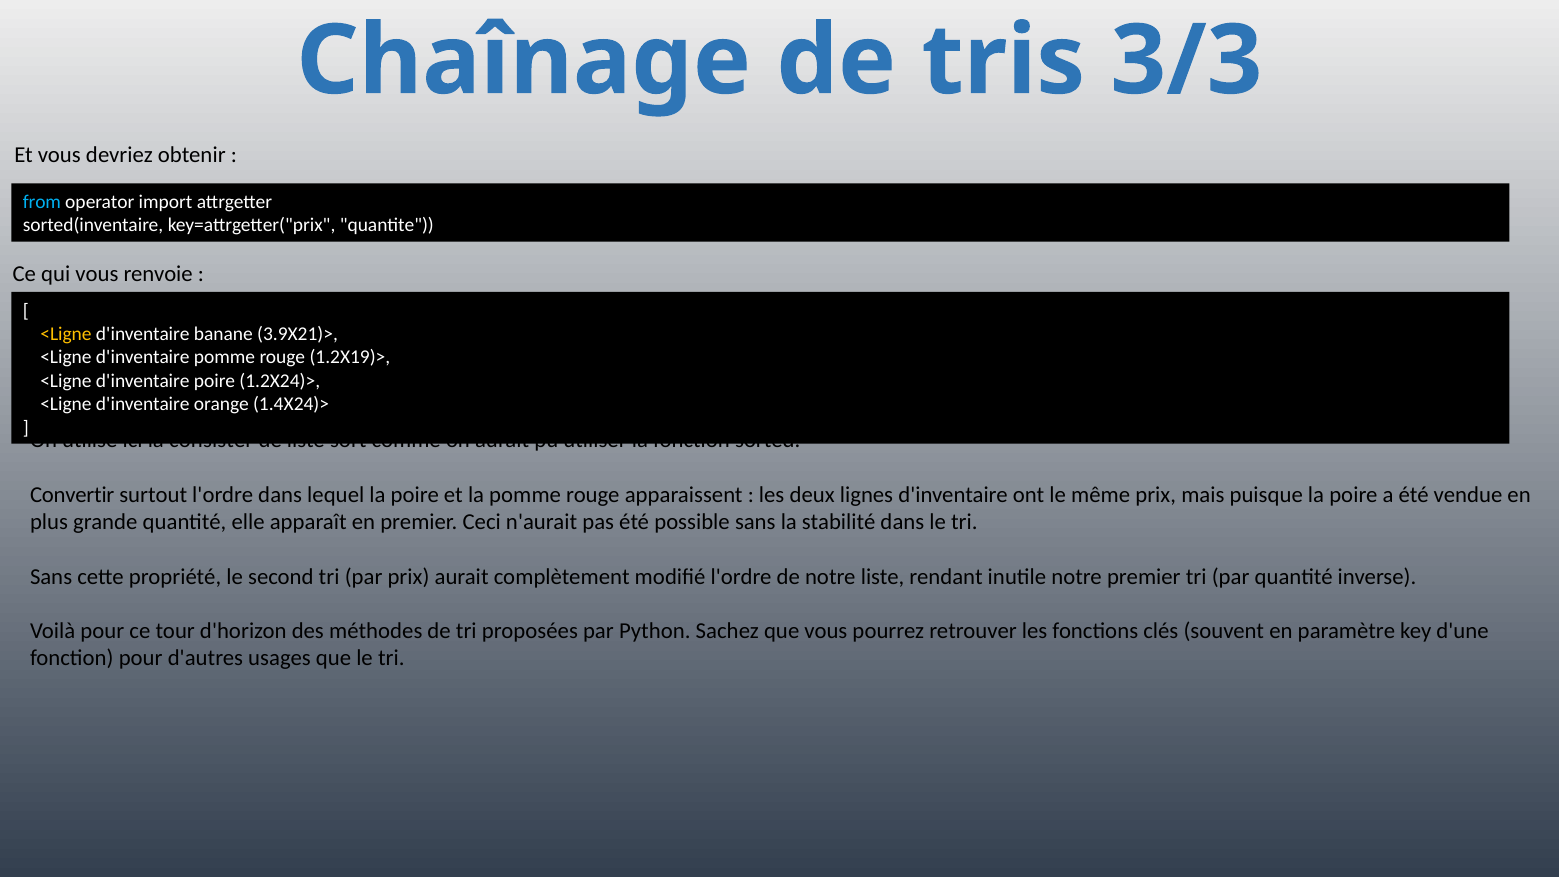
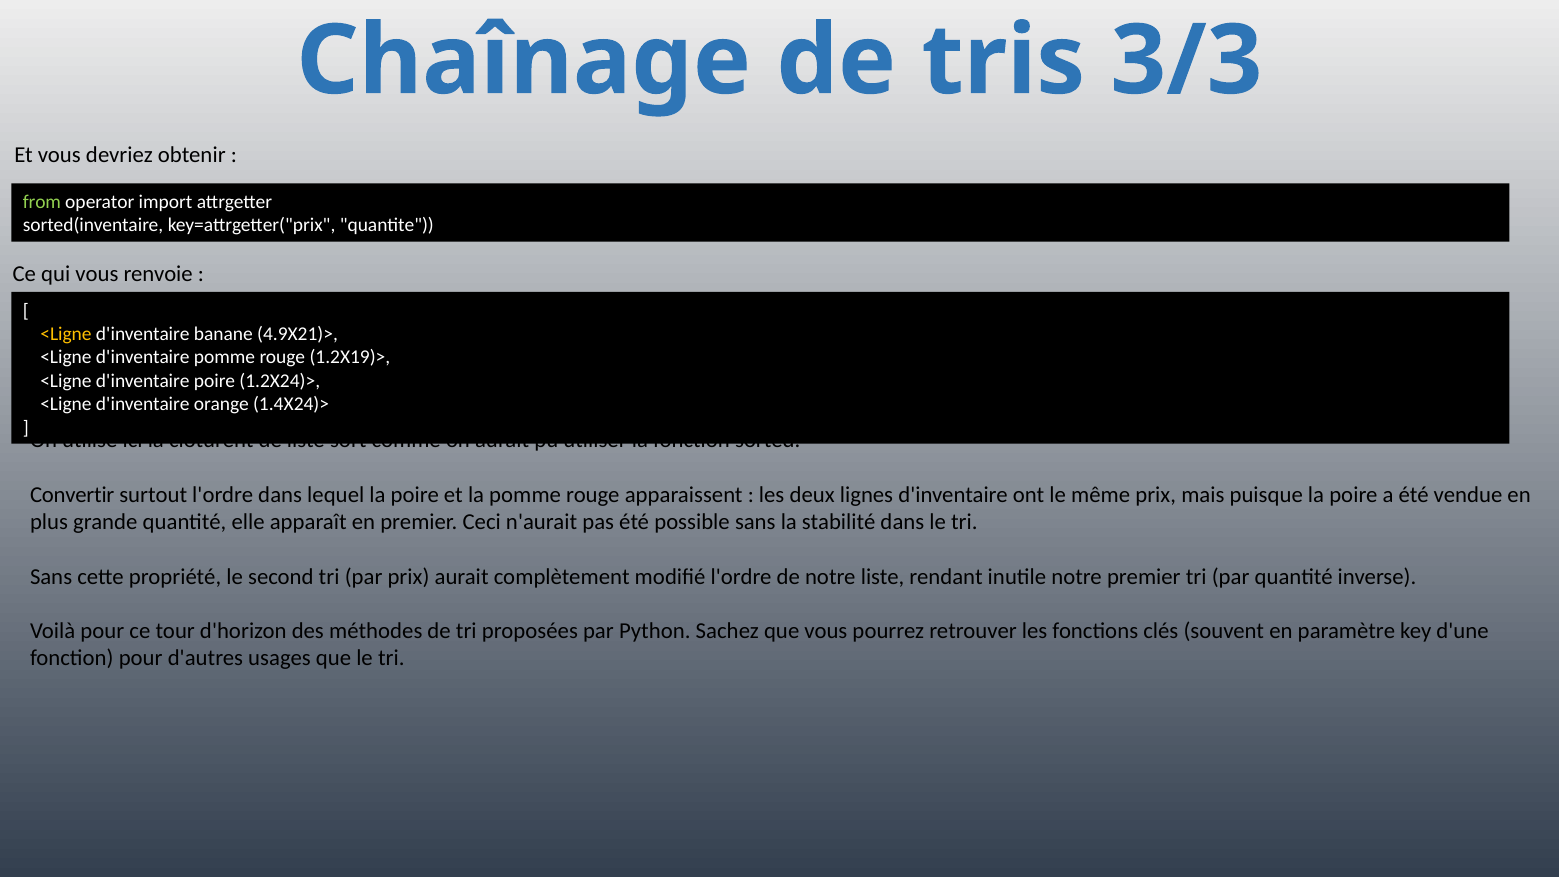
from colour: light blue -> light green (42, 202)
3.9X21)>: 3.9X21)> -> 4.9X21)> (298, 334)
consister: consister -> clôturent (211, 440)
